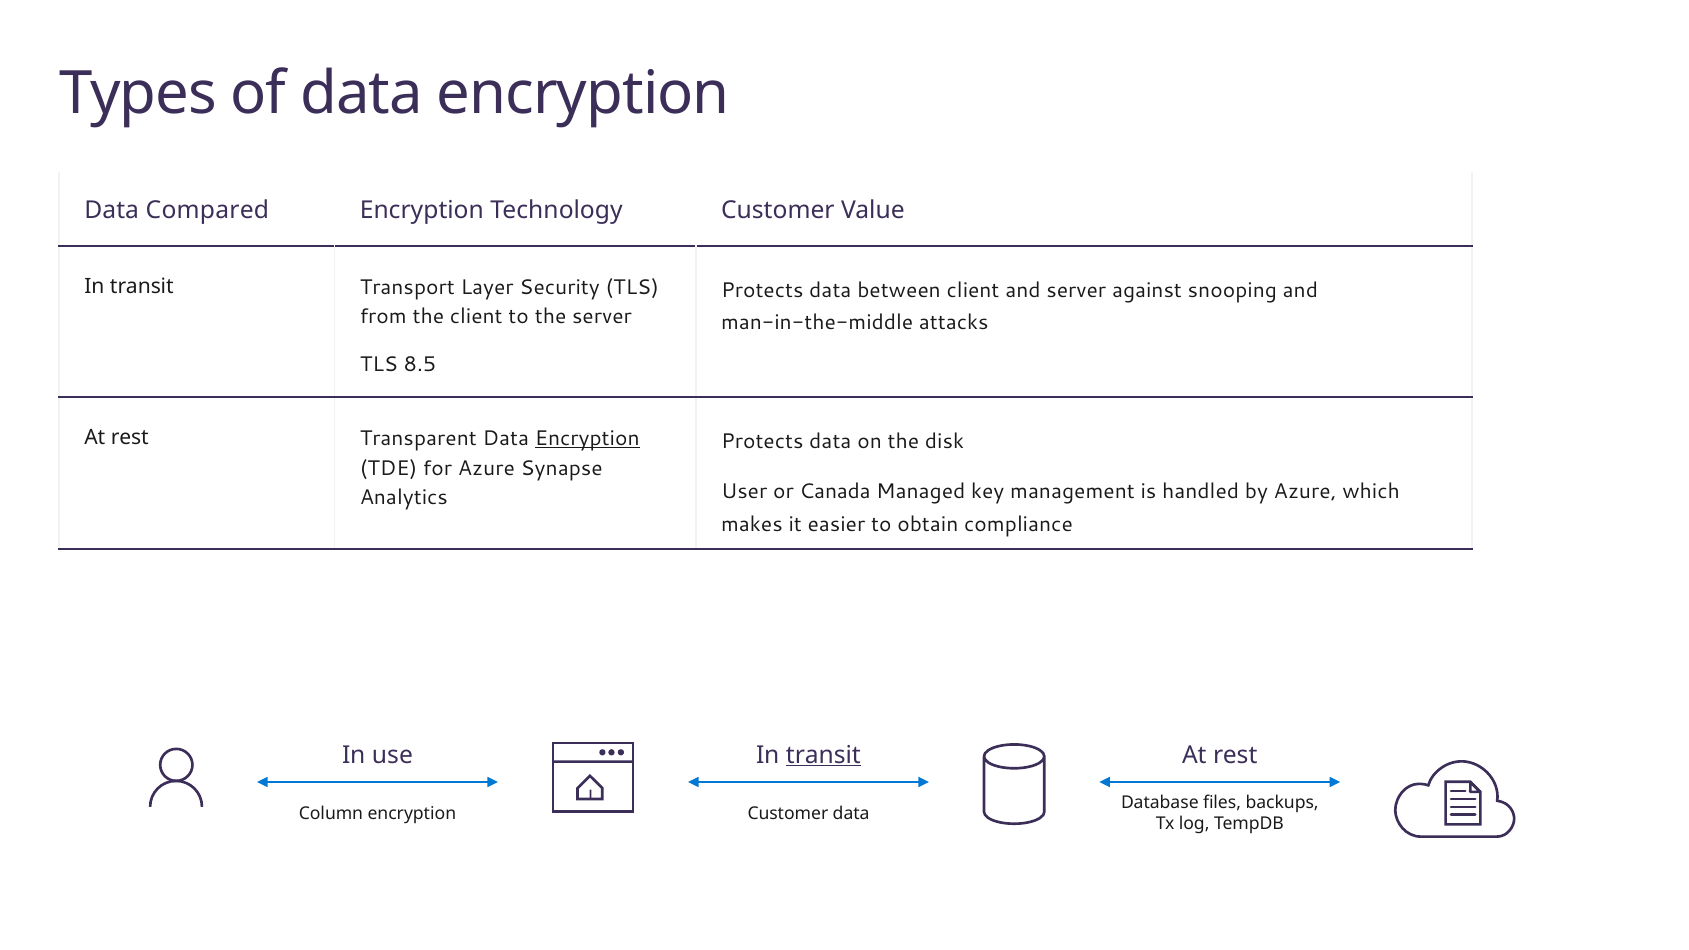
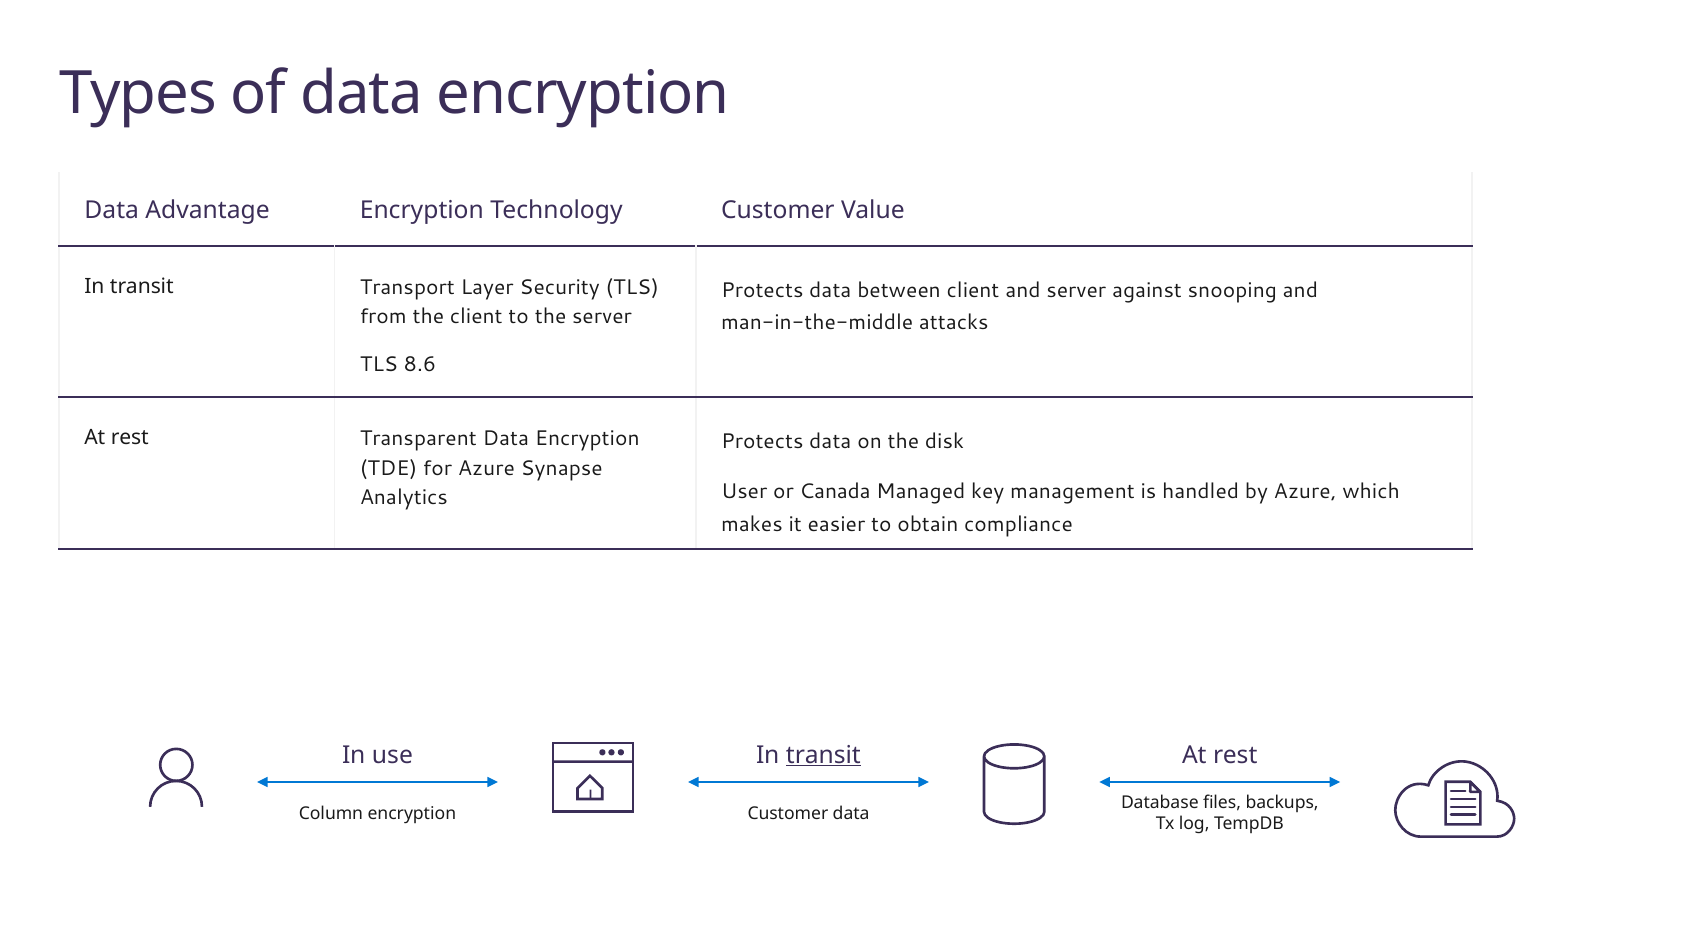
Compared: Compared -> Advantage (208, 210)
8.5: 8.5 -> 8.6 (420, 364)
Encryption underline: present -> none (587, 438)
